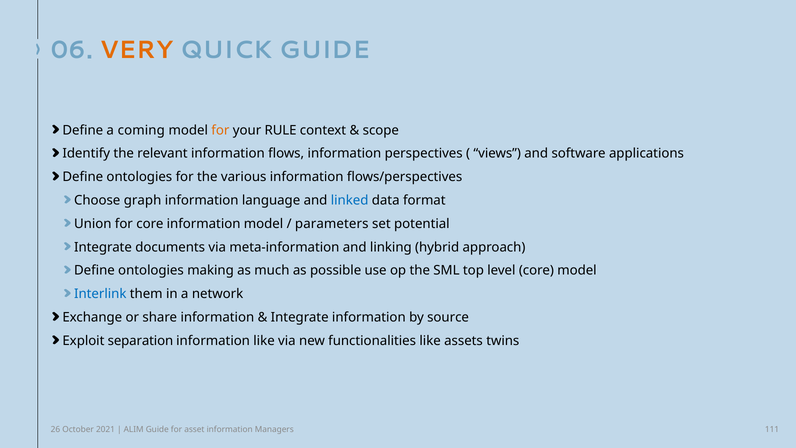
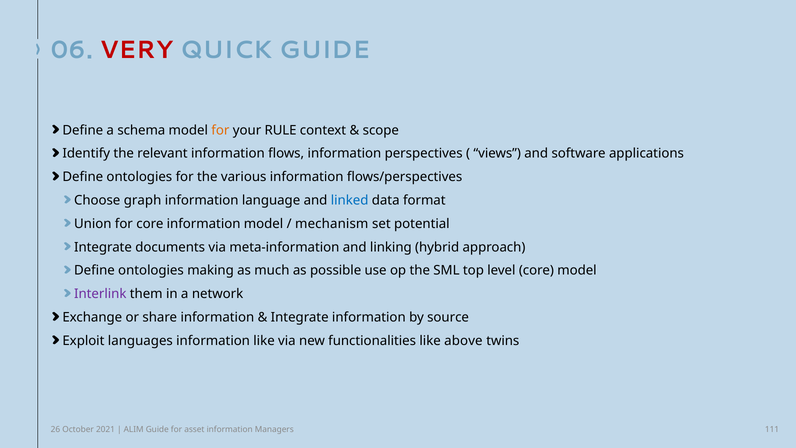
VERY colour: orange -> red (137, 50)
coming: coming -> schema (141, 130)
parameters: parameters -> mechanism (332, 224)
Interlink colour: blue -> purple (100, 294)
separation: separation -> languages (140, 341)
assets: assets -> above (463, 341)
